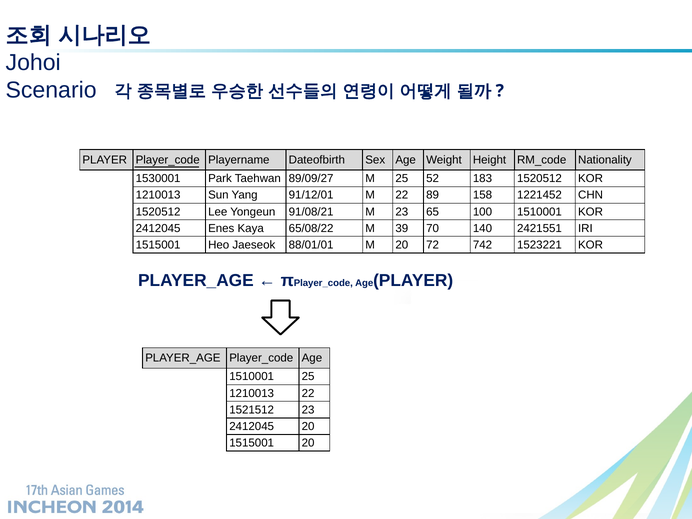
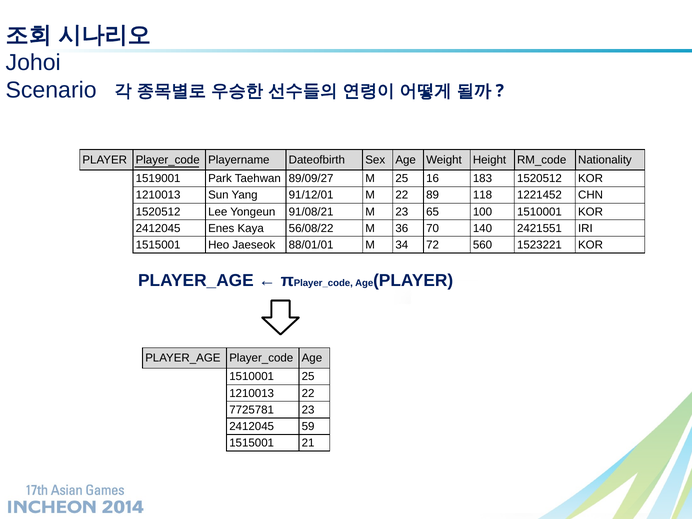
1530001: 1530001 -> 1519001 (158, 179)
52: 52 -> 16 (433, 179)
158: 158 -> 118 (483, 195)
65/08/22: 65/08/22 -> 56/08/22 (311, 228)
39: 39 -> 36 (402, 228)
M 20: 20 -> 34 (402, 245)
742: 742 -> 560 (483, 245)
1521512: 1521512 -> 7725781 (252, 410)
2412045 20: 20 -> 59 (308, 426)
1515001 20: 20 -> 21 (308, 443)
